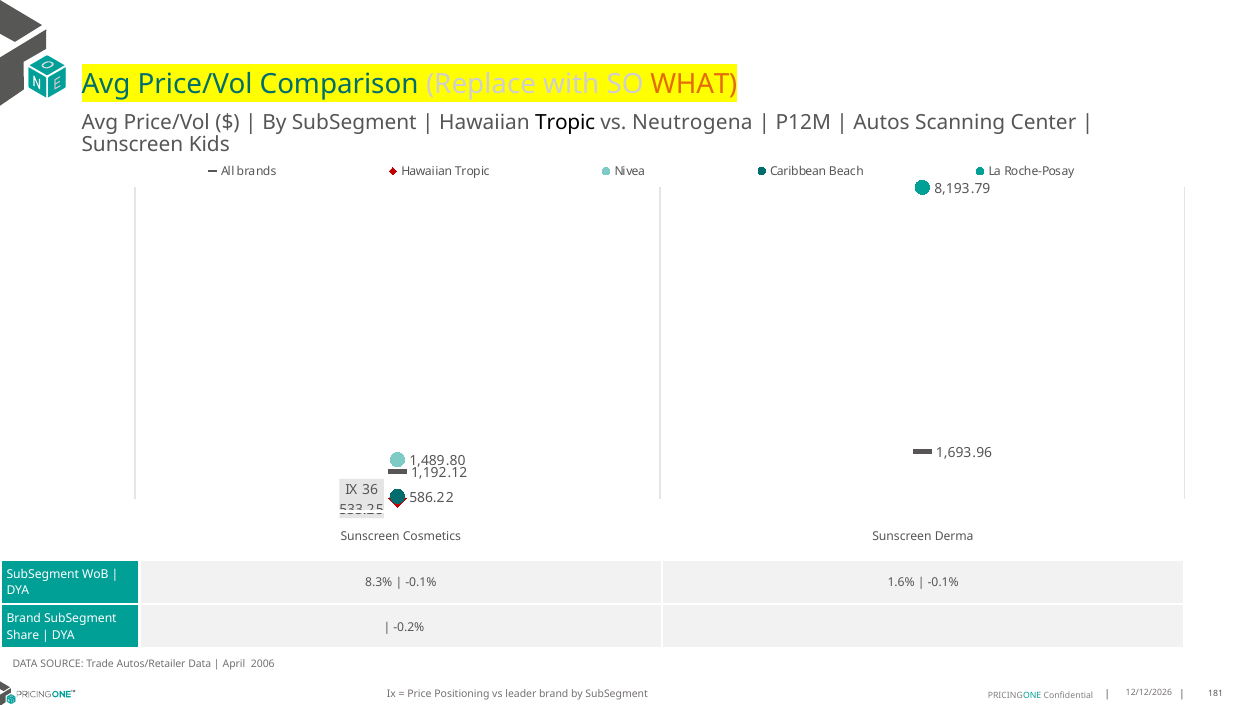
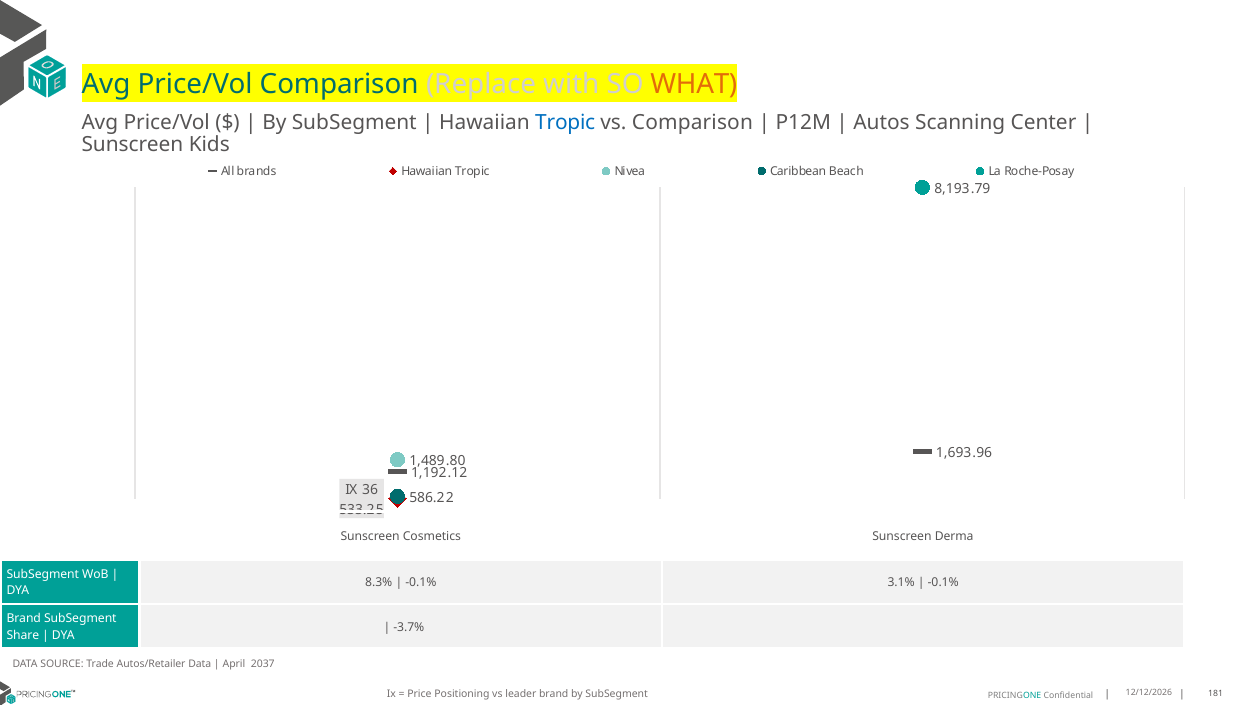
Tropic colour: black -> blue (565, 122)
vs Neutrogena: Neutrogena -> Comparison (692, 122)
1.6%: 1.6% -> 3.1% (901, 583)
-0.2%: -0.2% -> -3.7% (409, 627)
2006: 2006 -> 2037 (263, 664)
